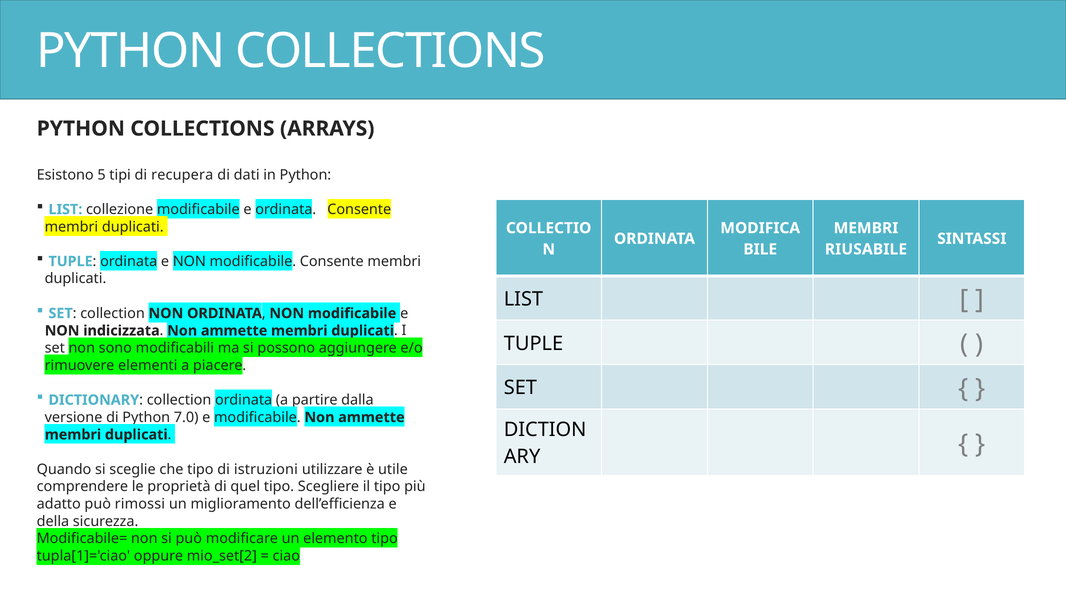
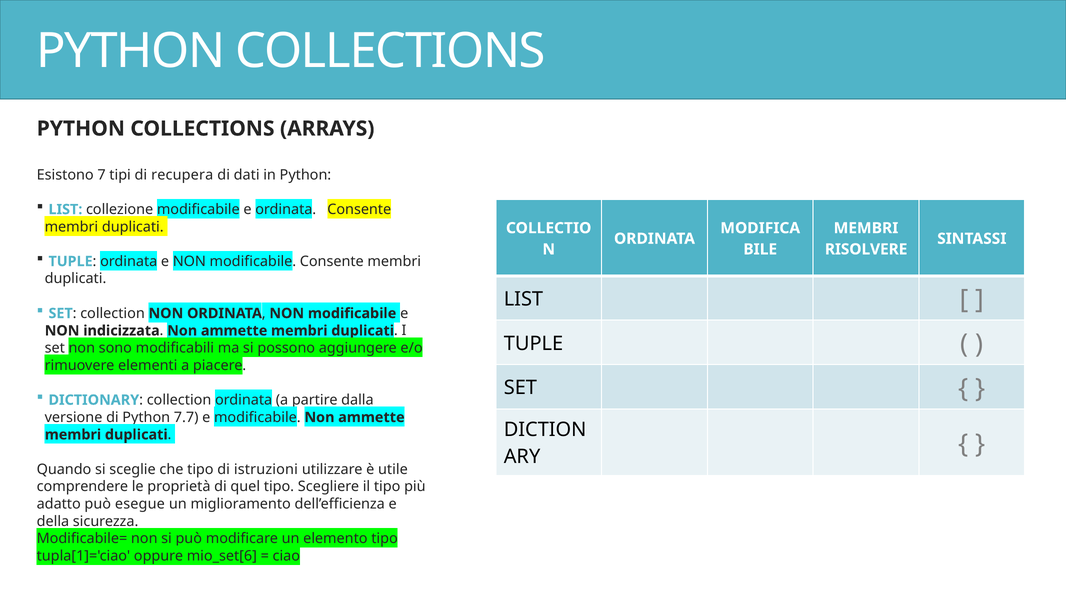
5: 5 -> 7 (102, 175)
RIUSABILE: RIUSABILE -> RISOLVERE (866, 250)
7.0: 7.0 -> 7.7 (186, 418)
rimossi: rimossi -> esegue (140, 504)
mio_set[2: mio_set[2 -> mio_set[6 (222, 557)
